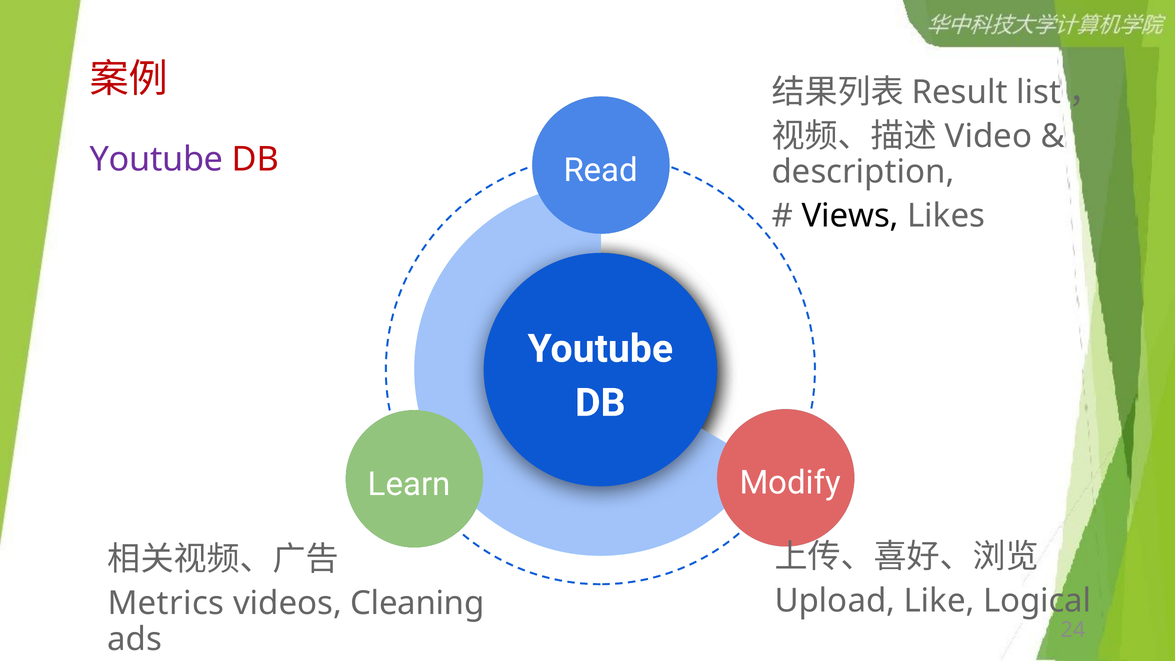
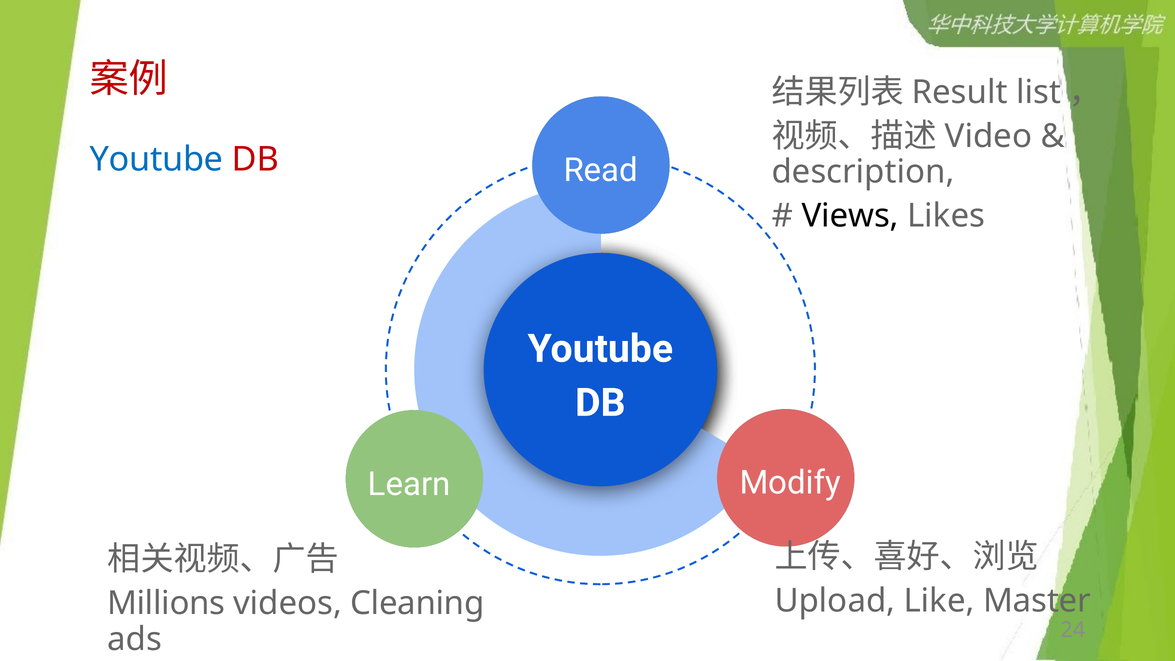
Youtube colour: purple -> blue (156, 159)
Logical: Logical -> Master (1037, 601)
Metrics: Metrics -> Millions (166, 603)
